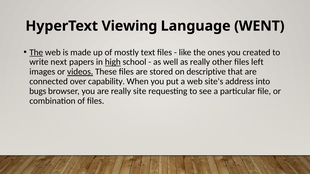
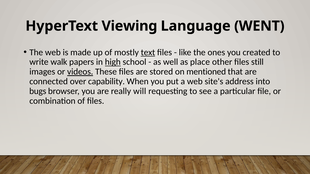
The underline: present -> none (36, 52)
text underline: none -> present (148, 52)
next: next -> walk (59, 62)
as really: really -> place (200, 62)
left: left -> still (257, 62)
descriptive: descriptive -> mentioned (206, 72)
site: site -> will (140, 91)
